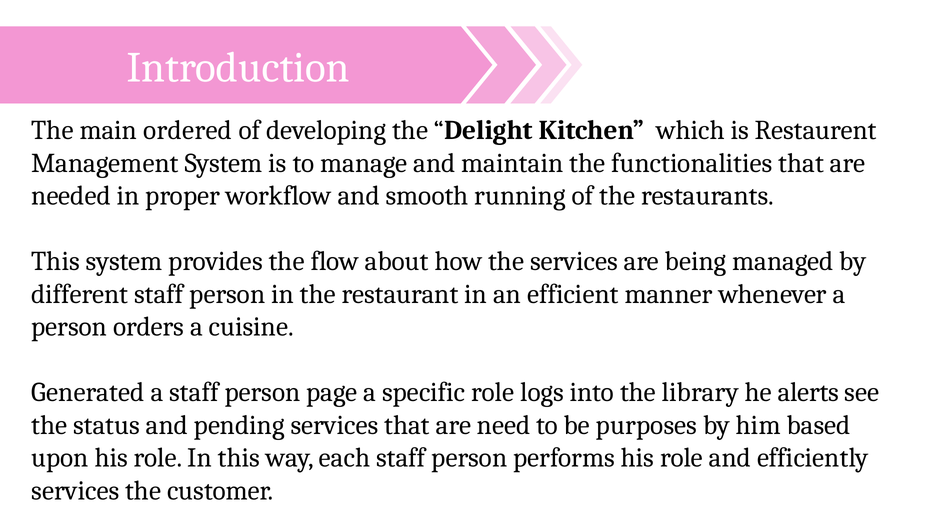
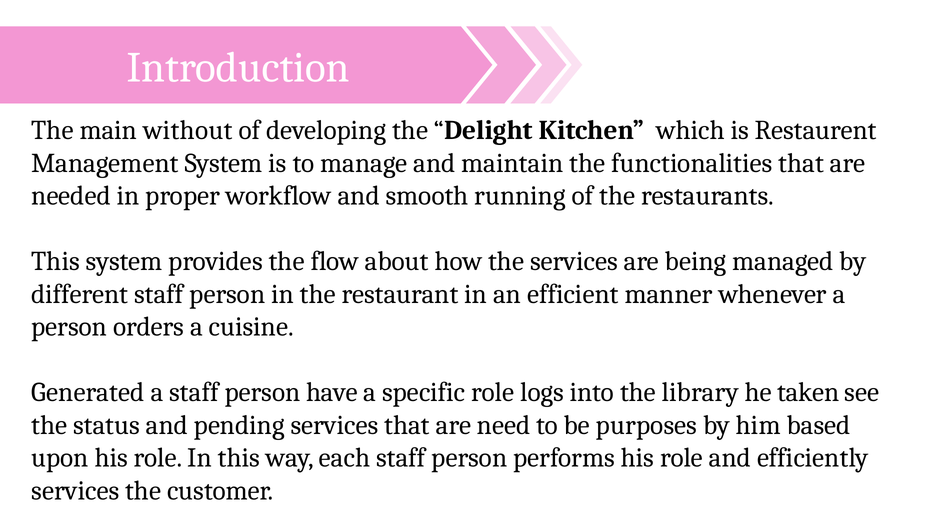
ordered: ordered -> without (188, 130)
page: page -> have (332, 392)
alerts: alerts -> taken (808, 392)
